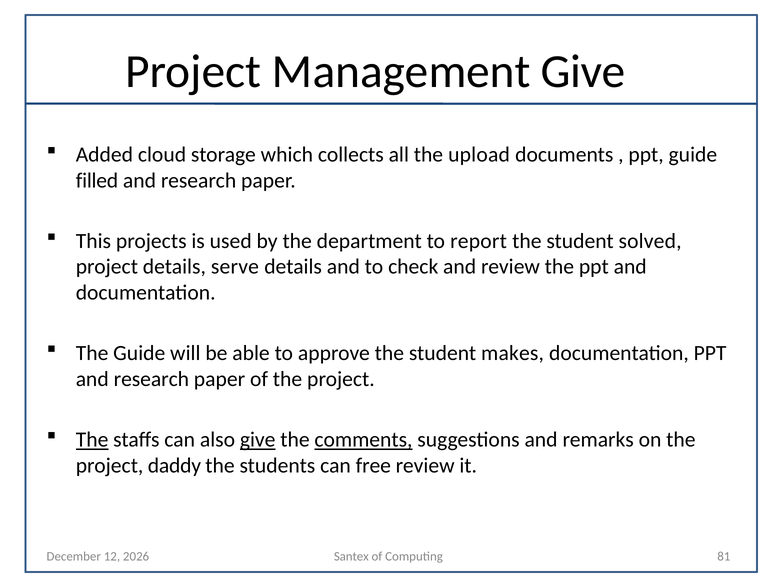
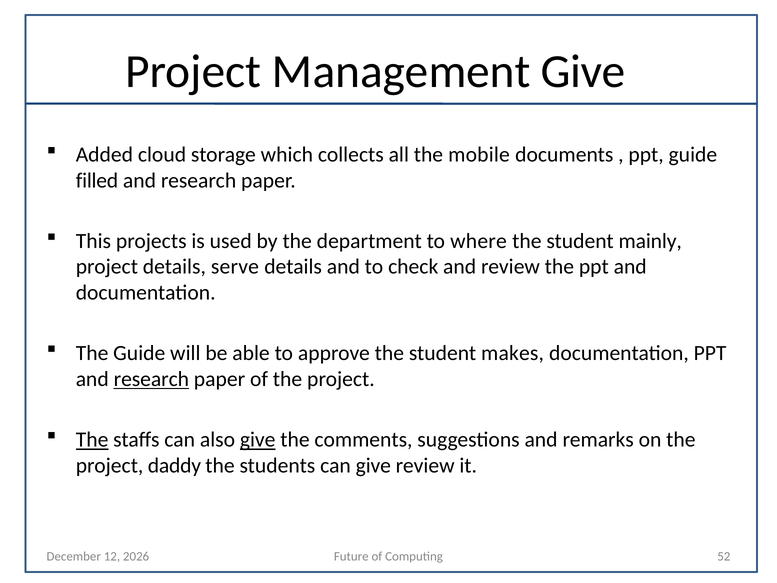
upload: upload -> mobile (479, 154)
report: report -> where (479, 241)
solved: solved -> mainly (650, 241)
research underline: none -> present (151, 379)
comments underline: present -> none (363, 440)
can free: free -> give (373, 466)
Santex: Santex -> Future (351, 556)
81: 81 -> 52 (724, 556)
